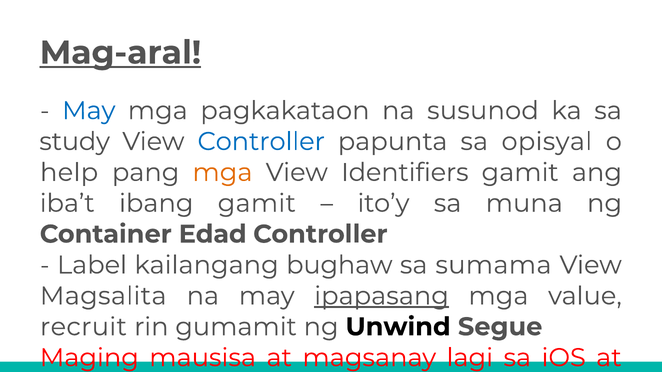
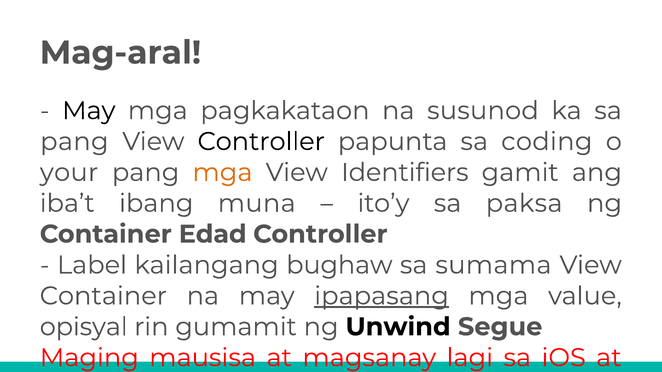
Mag-aral underline: present -> none (120, 53)
May colour: blue -> black (89, 111)
study: study -> pang (74, 142)
Controller colour: blue -> black (261, 142)
opisyal: opisyal -> coding (547, 142)
help: help -> your (69, 173)
ibang gamit: gamit -> muna (257, 203)
muna: muna -> paksa (524, 203)
Magsalita: Magsalita -> Container (103, 296)
recruit: recruit -> opisyal (84, 327)
